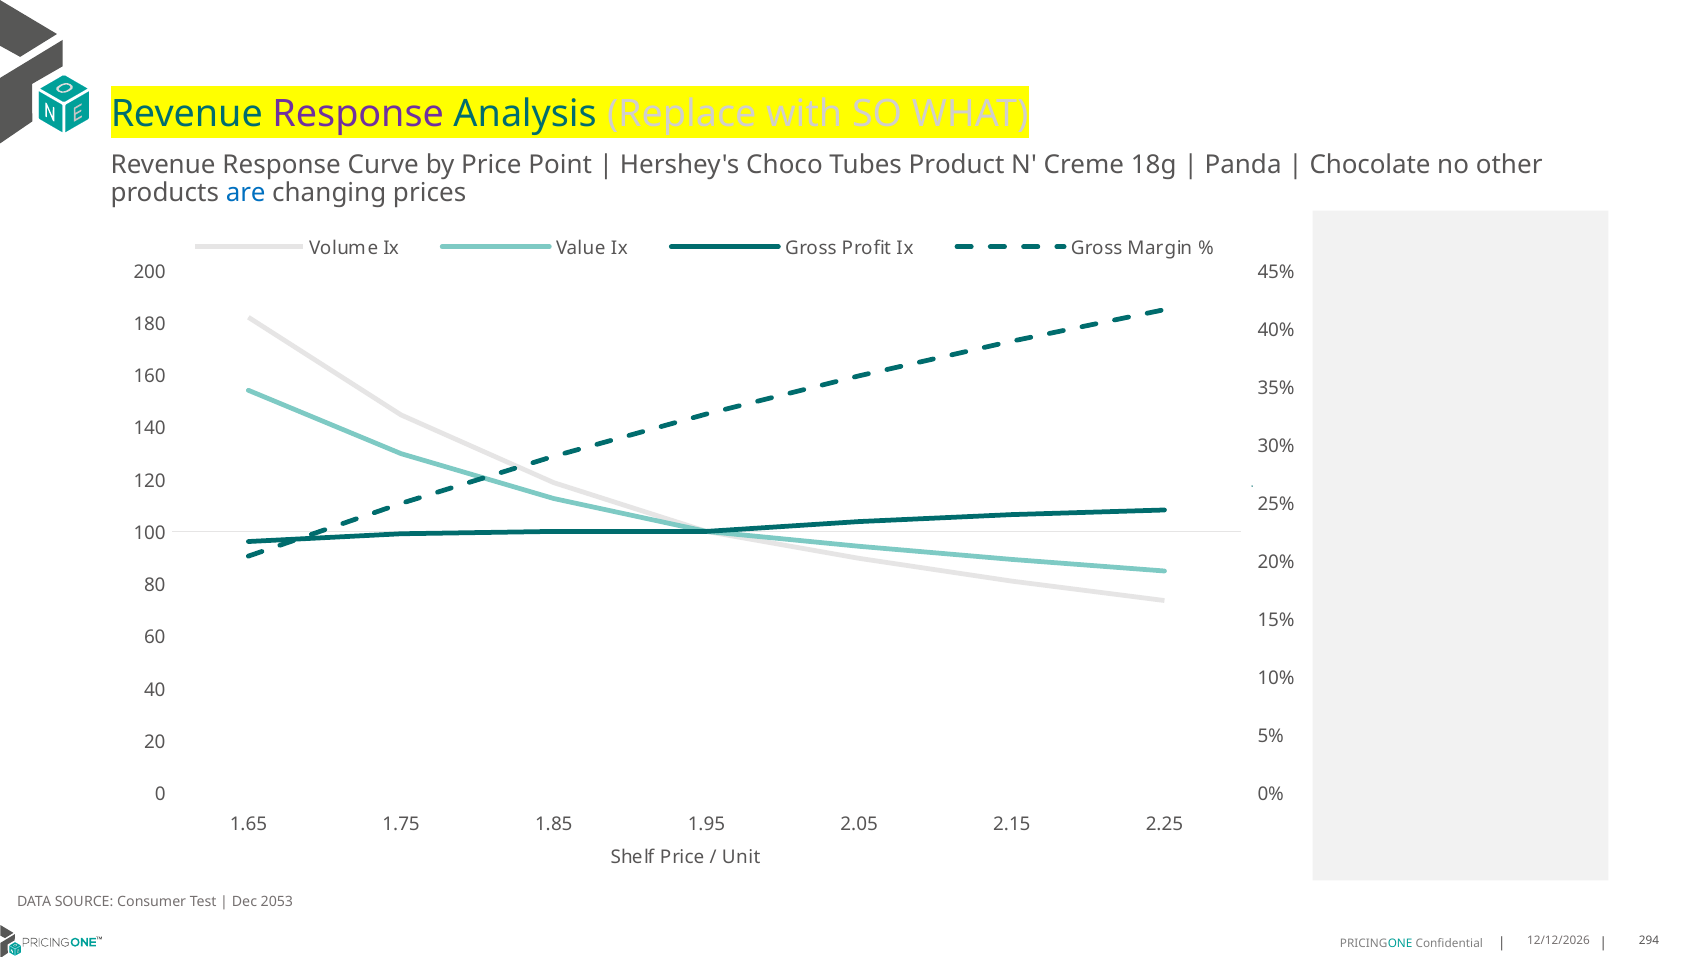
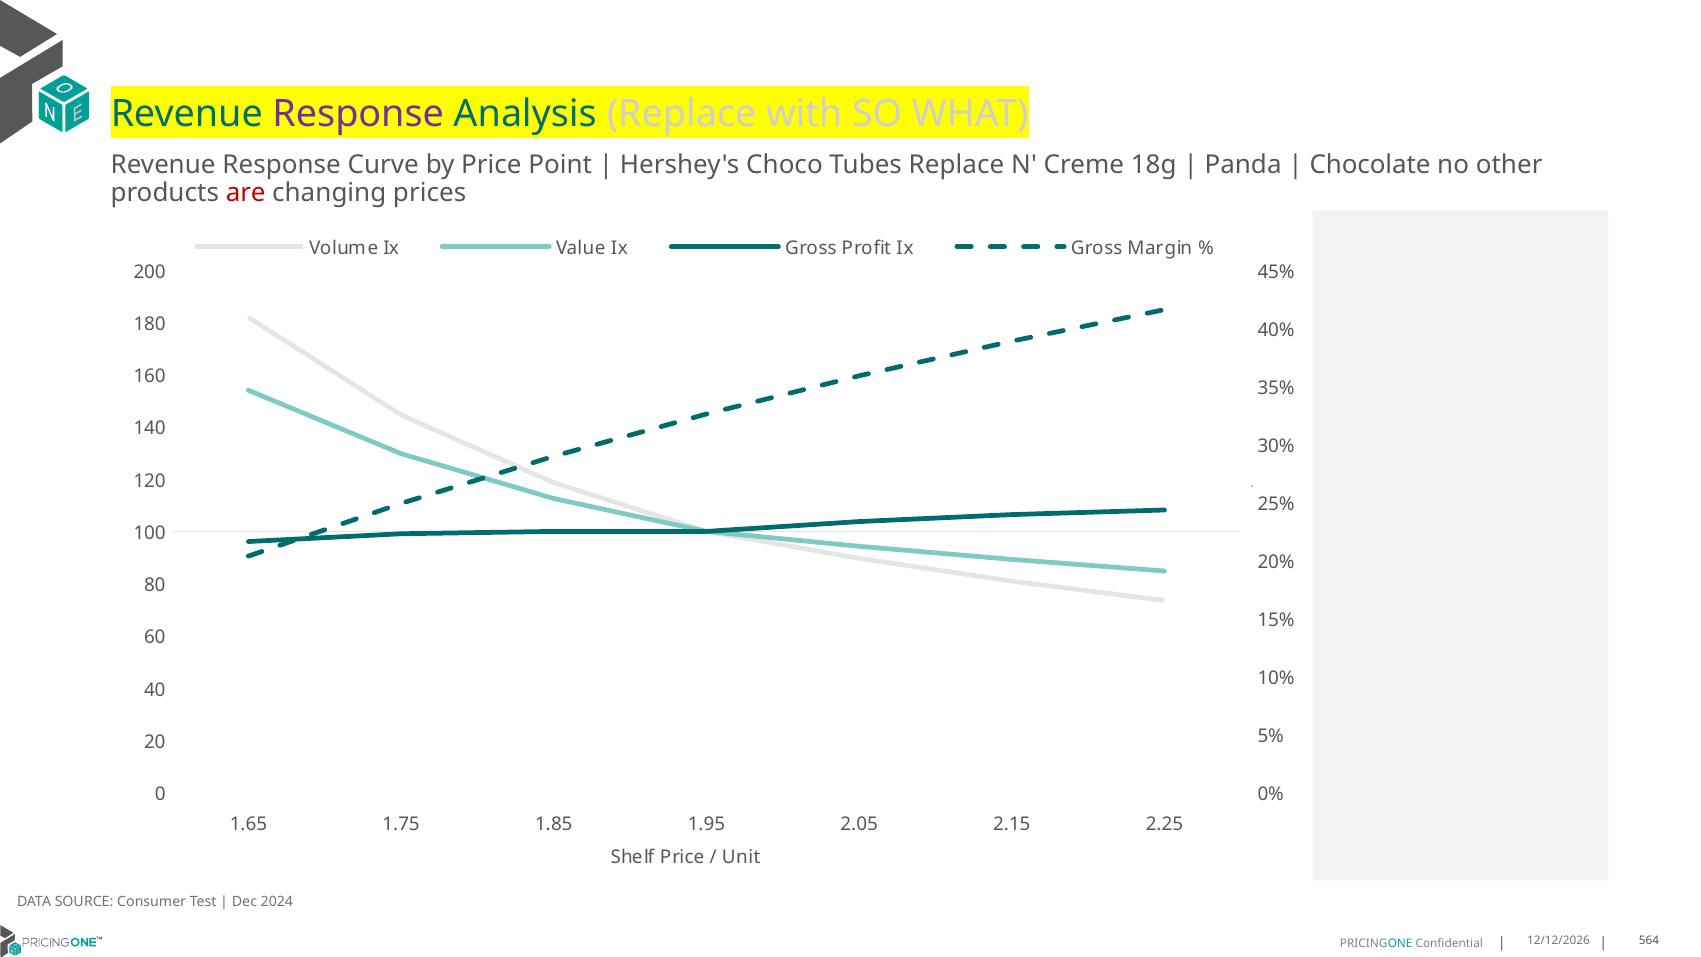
Tubes Product: Product -> Replace (957, 165)
are colour: blue -> red (246, 193)
2053: 2053 -> 2024 (277, 901)
294: 294 -> 564 (1649, 941)
